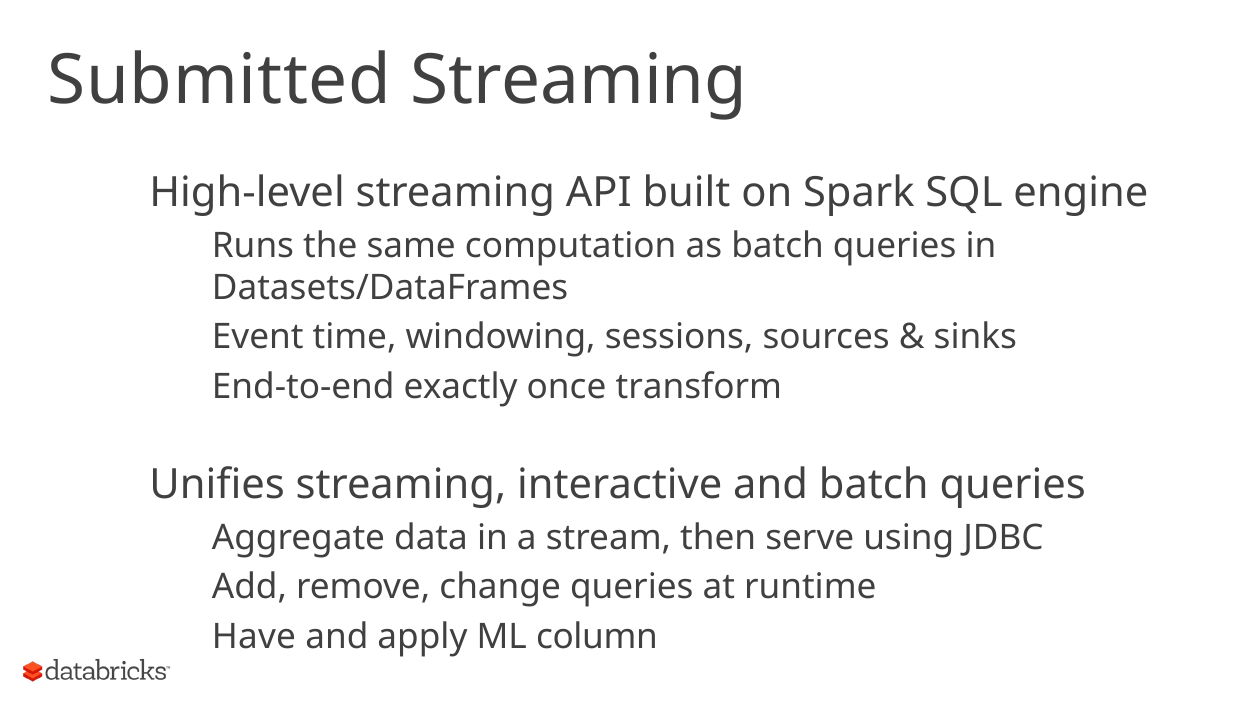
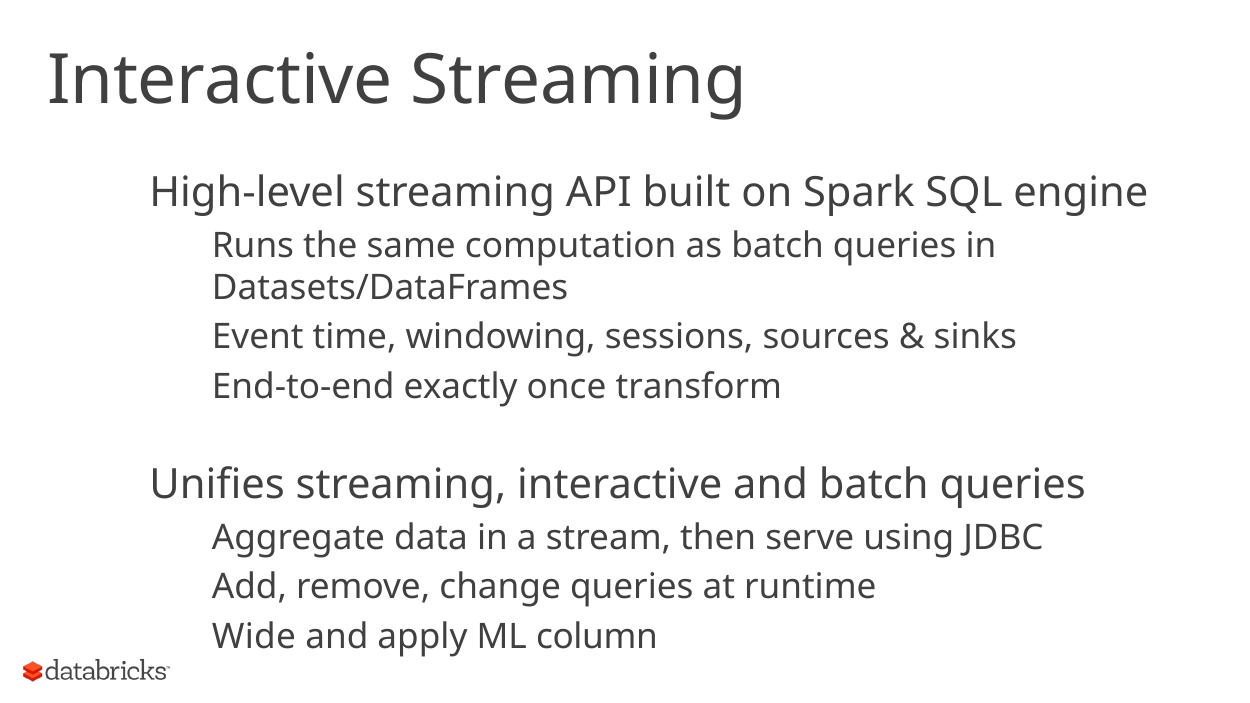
Submitted: Submitted -> Interactive (220, 81)
Have: Have -> Wide (254, 637)
